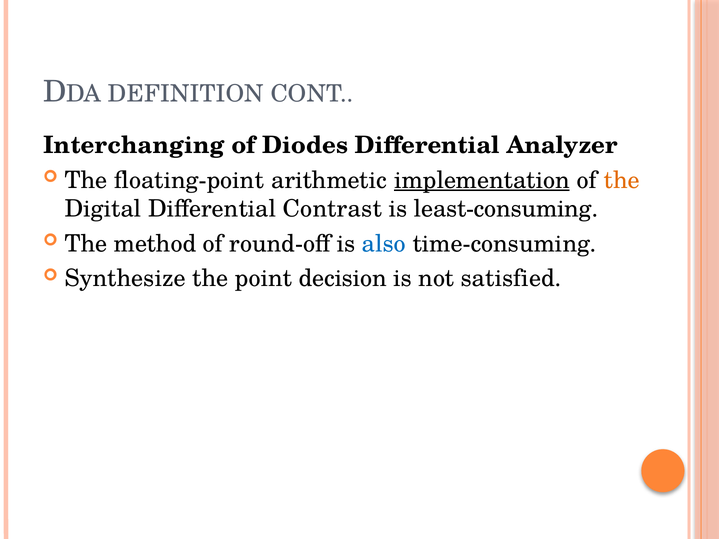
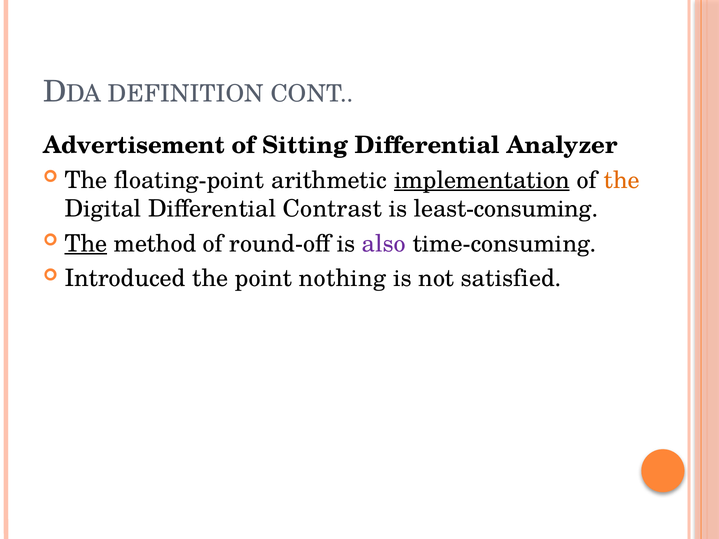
Interchanging: Interchanging -> Advertisement (134, 145)
Diodes: Diodes -> Sitting (305, 145)
The underline: none -> present (86, 244)
also colour: blue -> purple (384, 244)
Synthesize: Synthesize -> Introduced (125, 278)
decision: decision -> nothing (342, 278)
